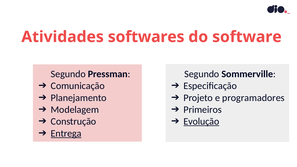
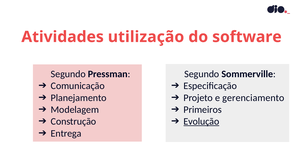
softwares: softwares -> utilização (146, 37)
programadores: programadores -> gerenciamento (253, 98)
Entrega underline: present -> none (66, 133)
